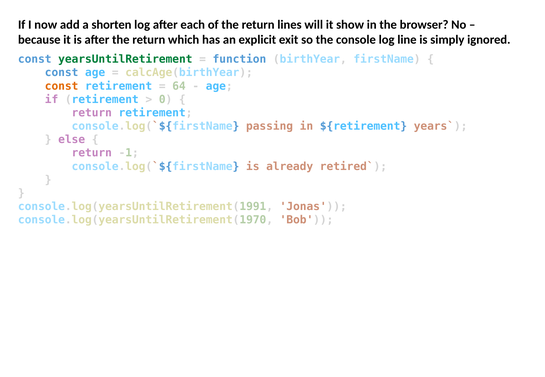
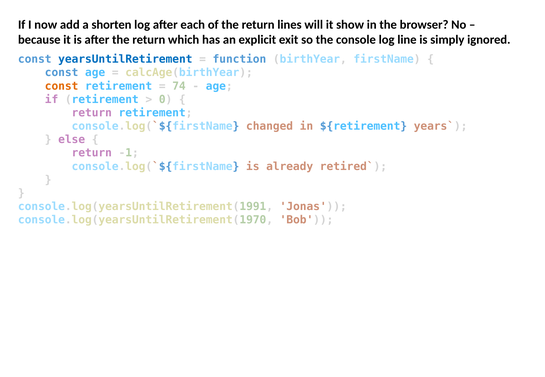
yearsUntilRetirement colour: green -> blue (125, 59)
64: 64 -> 74 (179, 86)
passing: passing -> changed (270, 126)
